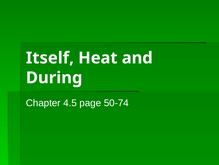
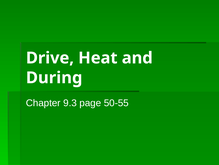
Itself: Itself -> Drive (50, 58)
4.5: 4.5 -> 9.3 (70, 103)
50-74: 50-74 -> 50-55 (116, 103)
